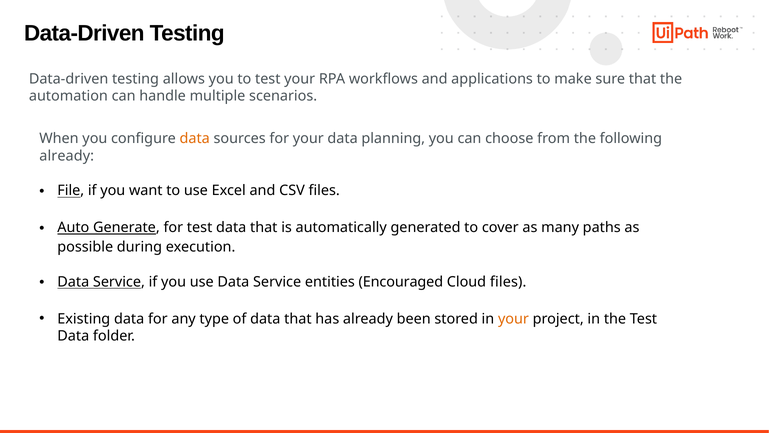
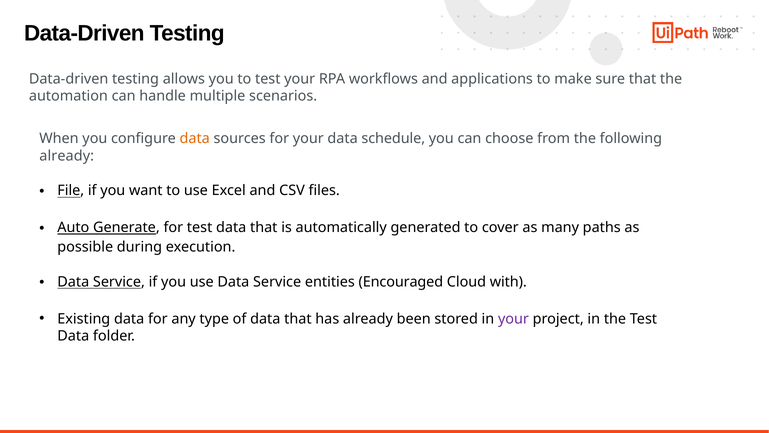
planning: planning -> schedule (393, 139)
Cloud files: files -> with (508, 282)
your colour: orange -> purple (513, 319)
